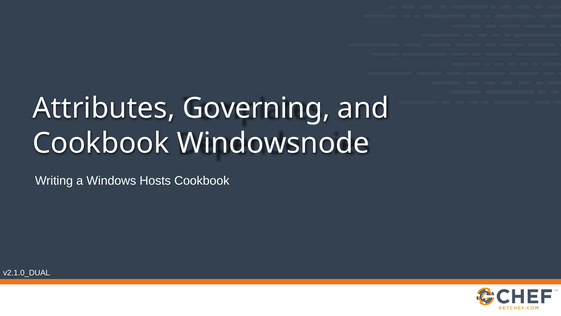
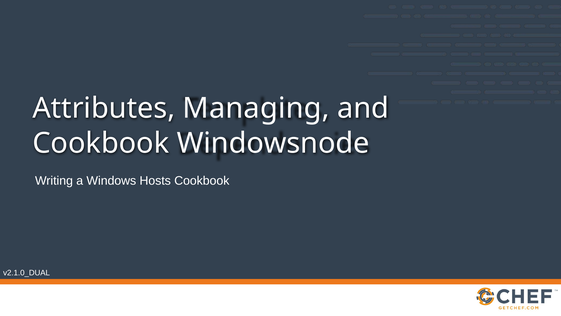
Governing: Governing -> Managing (256, 108)
